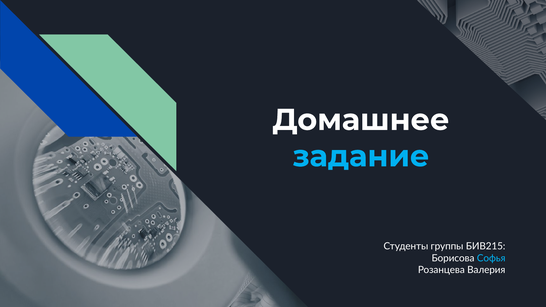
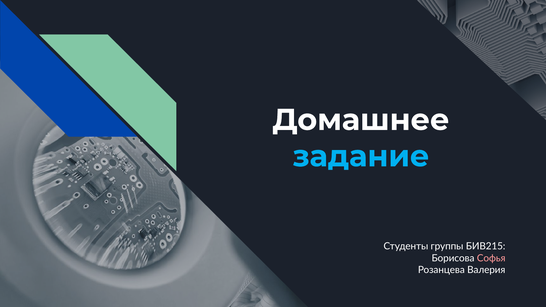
Софья colour: light blue -> pink (491, 258)
